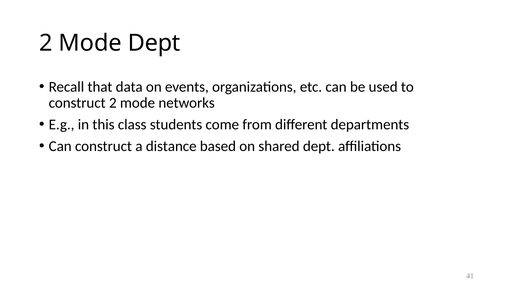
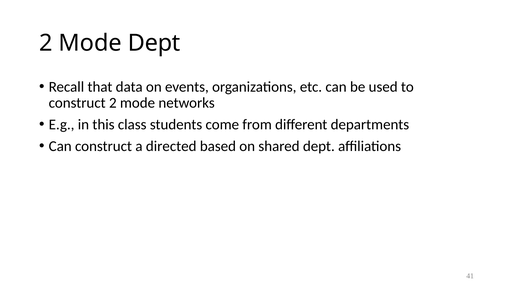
distance: distance -> directed (171, 146)
